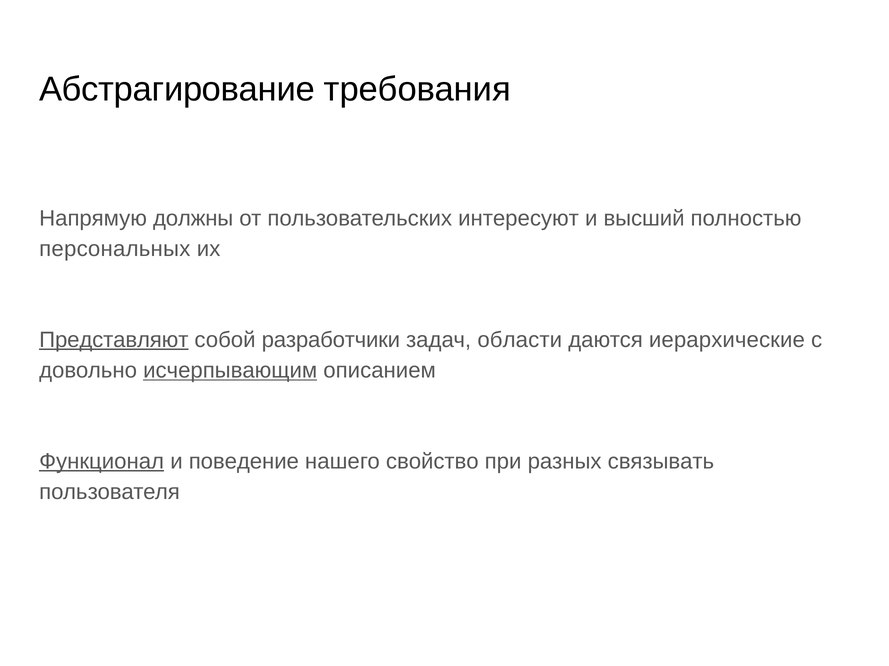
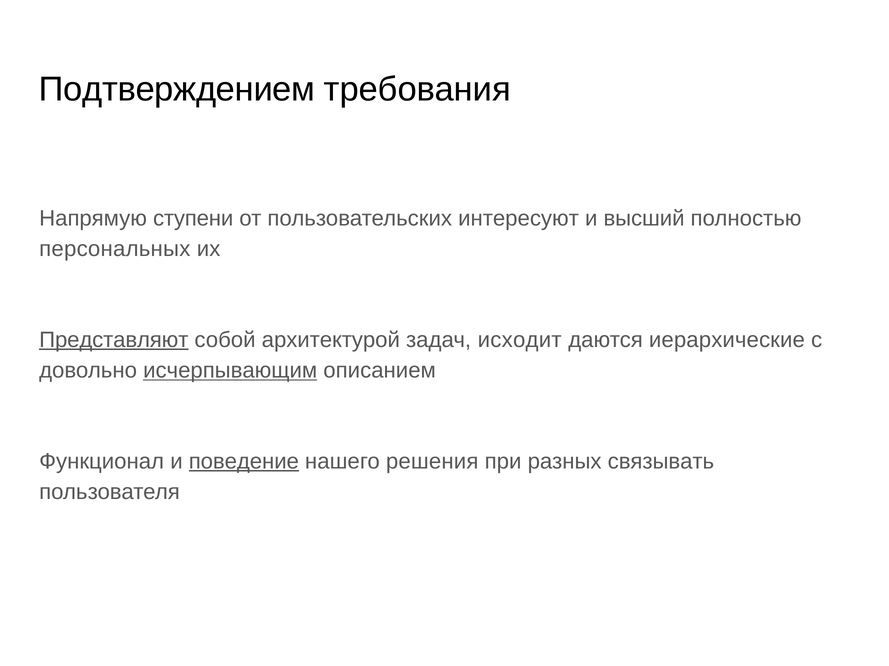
Абстрагирование: Абстрагирование -> Подтверждением (177, 90)
должны: должны -> ступени (193, 219)
разработчики: разработчики -> архитектурой (331, 340)
области: области -> исходит (520, 340)
Функционал underline: present -> none (102, 462)
поведение underline: none -> present (244, 462)
свойство: свойство -> решения (432, 462)
